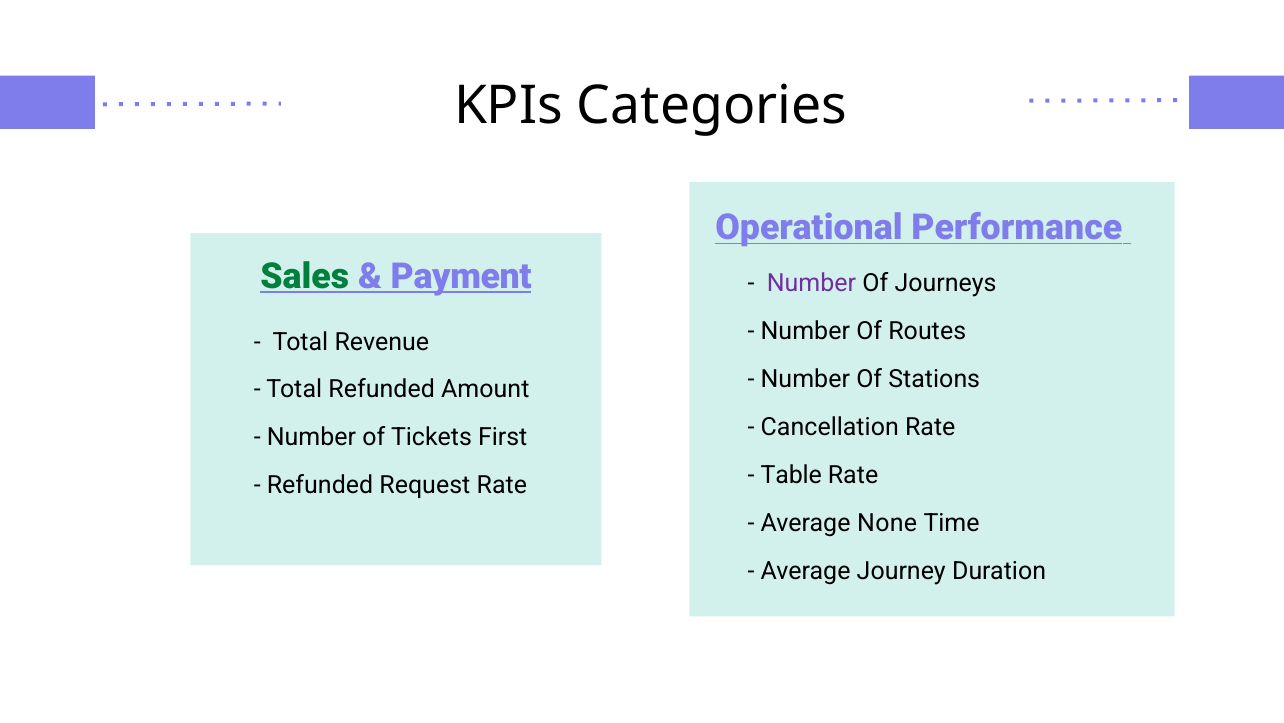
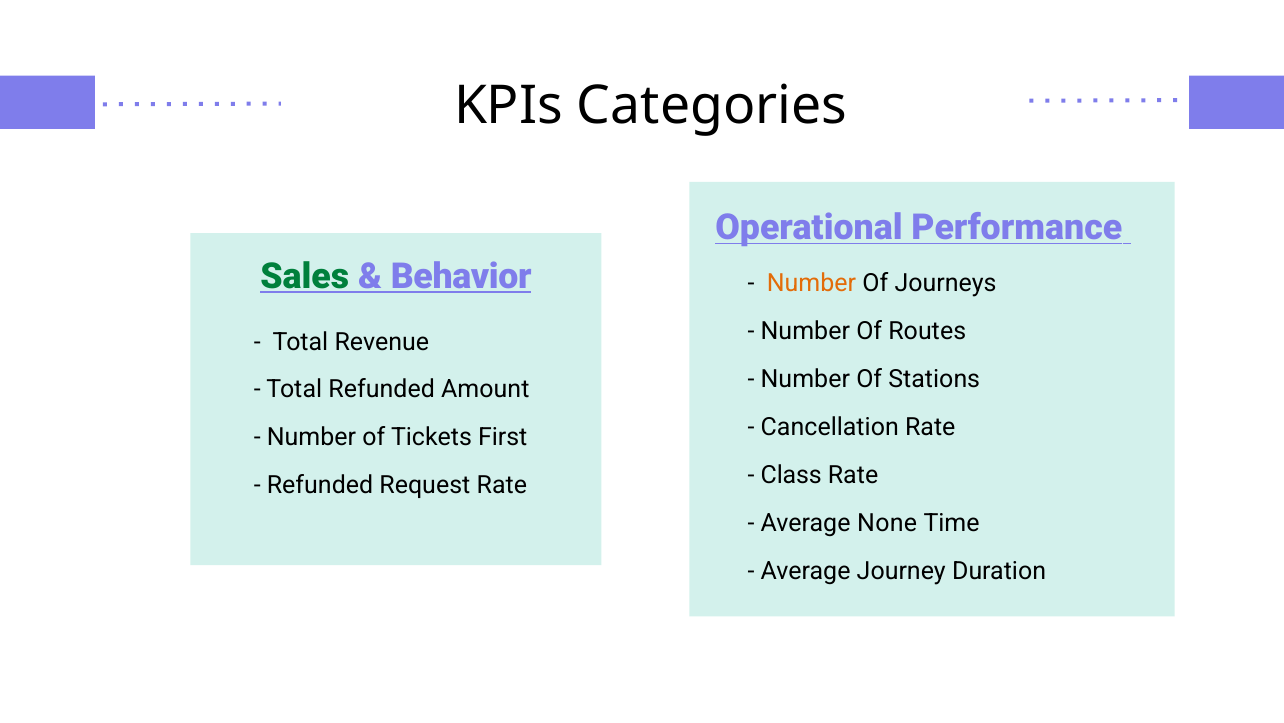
Payment: Payment -> Behavior (461, 276)
Number colour: purple -> orange (811, 283)
Table: Table -> Class (791, 475)
